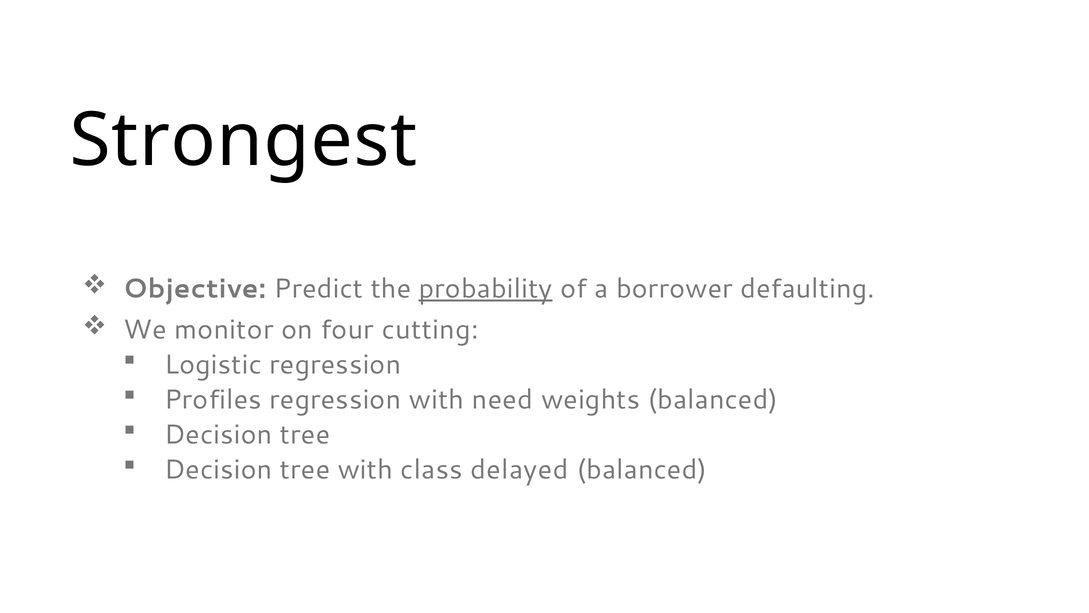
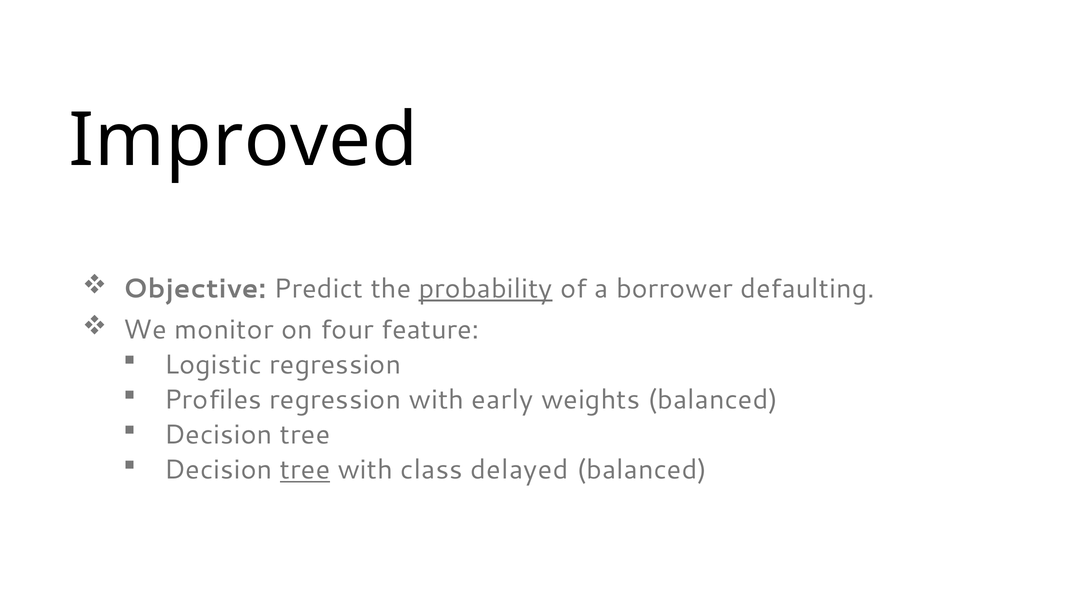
Strongest: Strongest -> Improved (243, 141)
cutting: cutting -> feature (430, 329)
need: need -> early (502, 399)
tree underline: none -> present (305, 470)
